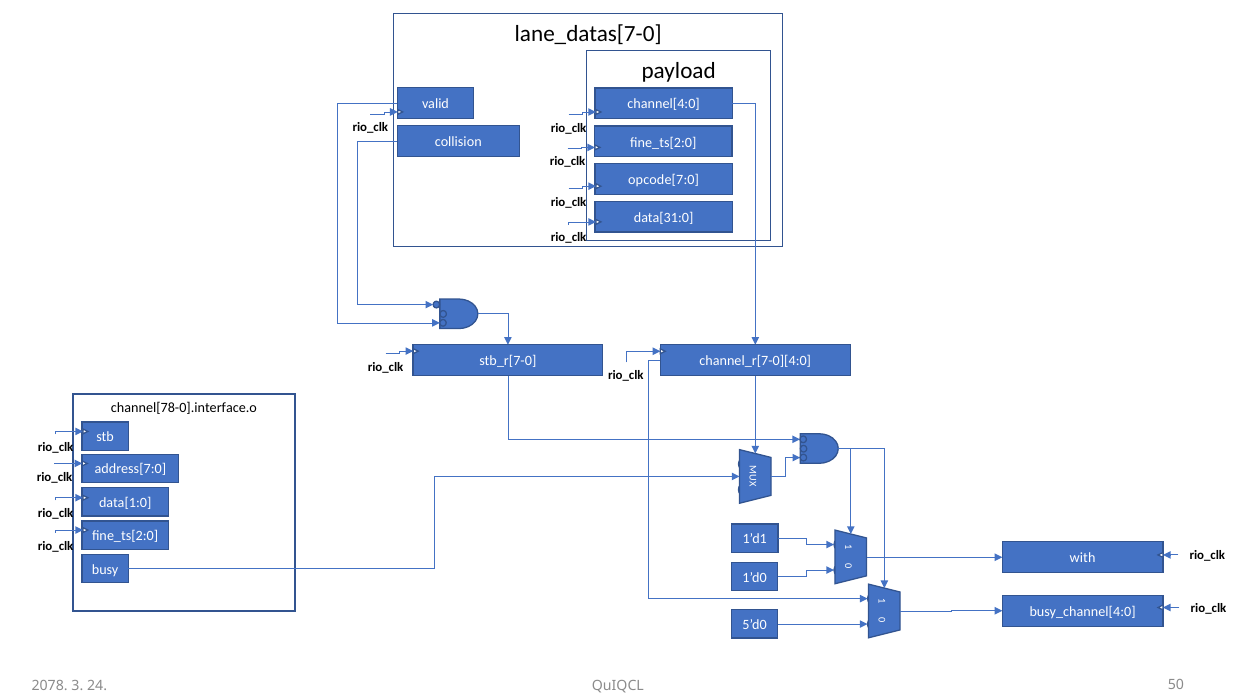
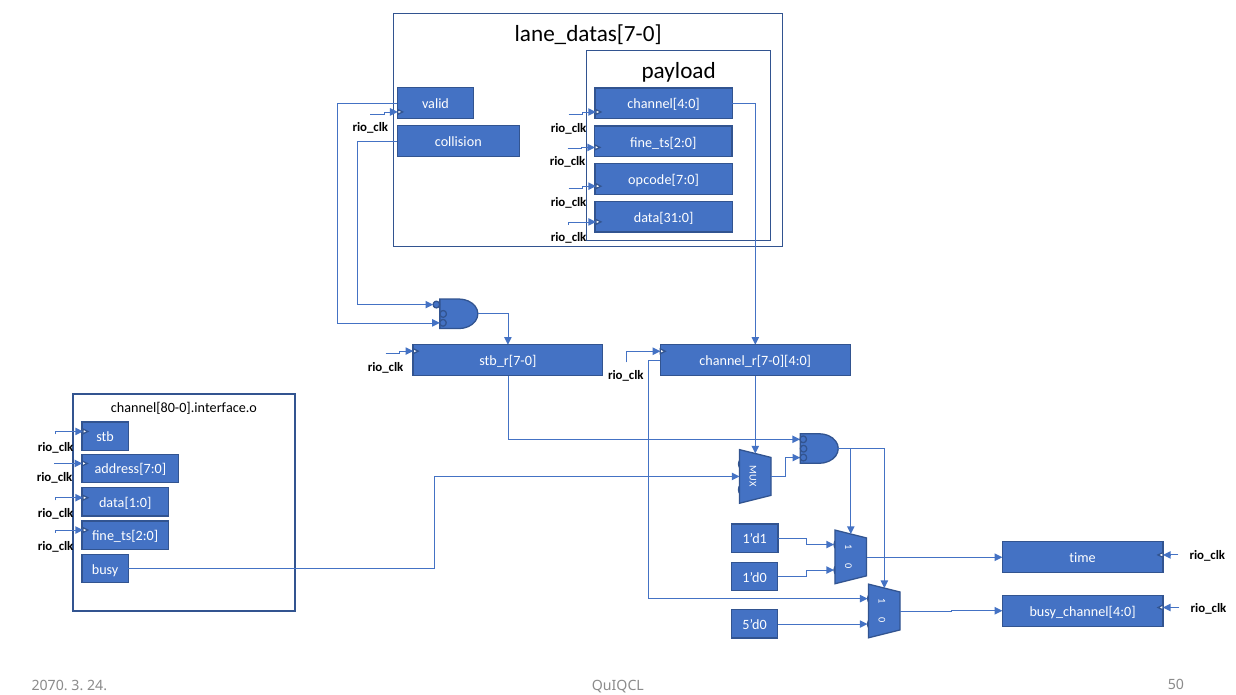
channel[78-0].interface.o: channel[78-0].interface.o -> channel[80-0].interface.o (184, 408)
with: with -> time (1083, 558)
2078: 2078 -> 2070 (50, 686)
